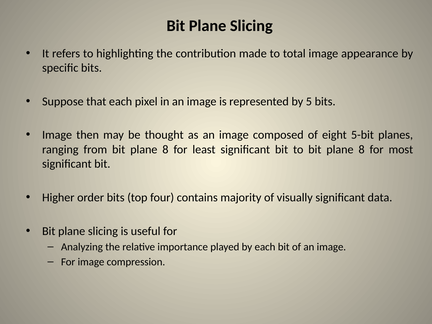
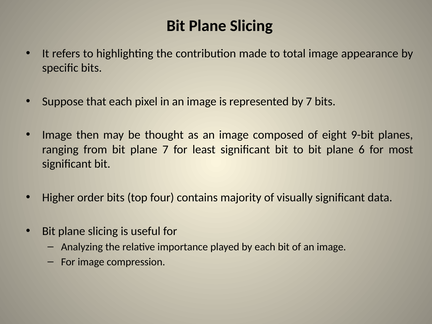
by 5: 5 -> 7 (309, 101)
5-bit: 5-bit -> 9-bit (362, 135)
from bit plane 8: 8 -> 7 (165, 149)
to bit plane 8: 8 -> 6 (362, 149)
